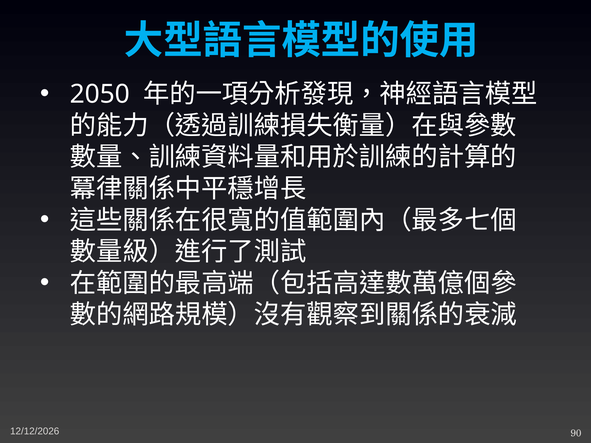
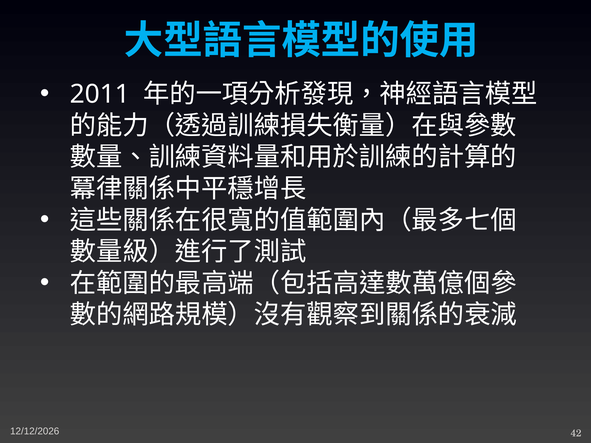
2050: 2050 -> 2011 (100, 94)
90: 90 -> 42 (576, 433)
